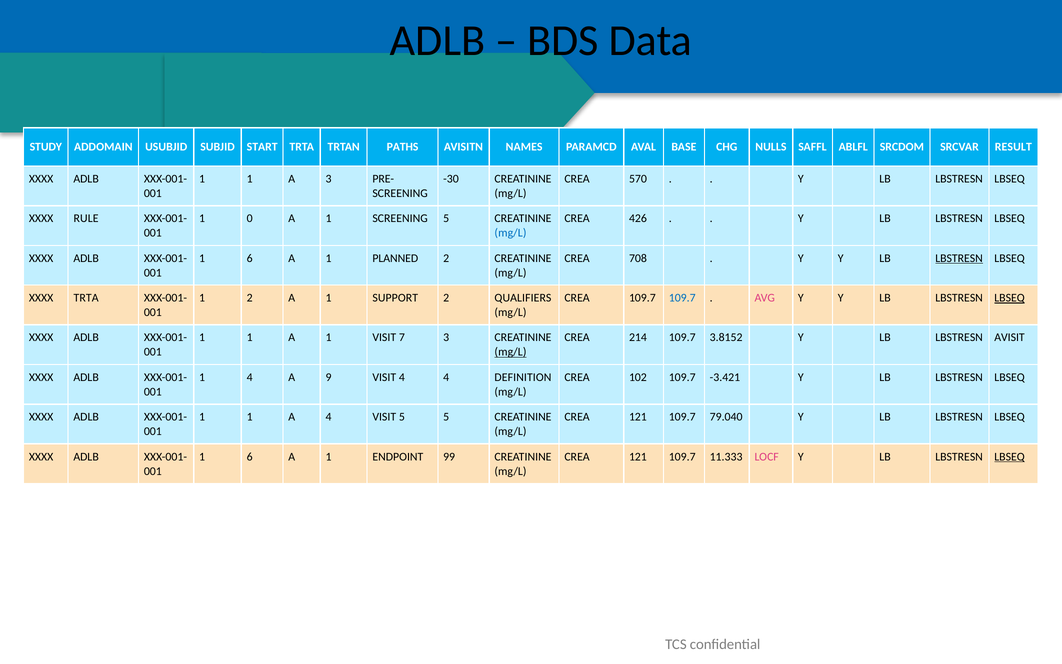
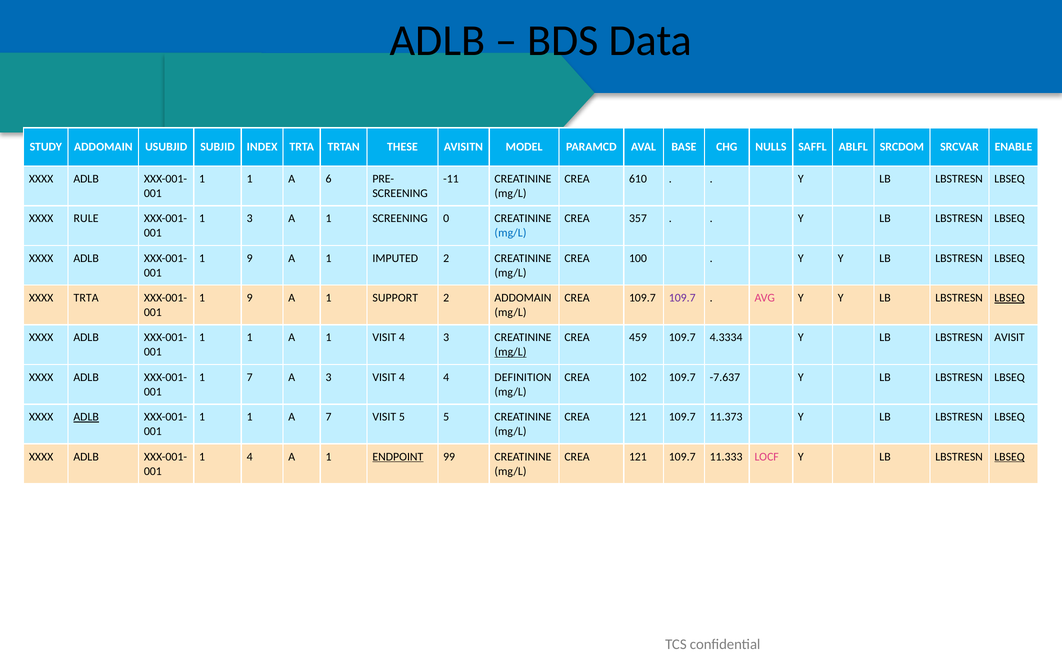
START: START -> INDEX (262, 147)
PATHS: PATHS -> THESE (402, 147)
NAMES: NAMES -> MODEL (524, 147)
RESULT: RESULT -> ENABLE (1013, 147)
A 3: 3 -> 6 (329, 179)
-30: -30 -> -11 (451, 179)
570: 570 -> 610 (638, 179)
1 0: 0 -> 3 (250, 218)
SCREENING 5: 5 -> 0 (446, 218)
426: 426 -> 357 (638, 218)
6: 6 -> 9 (250, 258)
PLANNED: PLANNED -> IMPUTED (395, 258)
708: 708 -> 100 (638, 258)
LBSTRESN underline: present -> none (959, 258)
2: 2 -> 9 (250, 298)
2 QUALIFIERS: QUALIFIERS -> ADDOMAIN (523, 298)
109.7 colour: blue -> purple (682, 298)
1 VISIT 7: 7 -> 4 (402, 337)
214: 214 -> 459 (638, 337)
3.8152: 3.8152 -> 4.3334 (726, 337)
1 4: 4 -> 7 (250, 377)
A 9: 9 -> 3 (329, 377)
-3.421: -3.421 -> -7.637 (725, 377)
ADLB underline: none -> present (86, 417)
A 4: 4 -> 7 (329, 417)
79.040: 79.040 -> 11.373 (726, 417)
6: 6 -> 4 (250, 456)
ENDPOINT underline: none -> present (398, 456)
